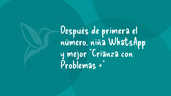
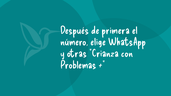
niña: niña -> elige (98, 42)
mejor: mejor -> otras (77, 54)
